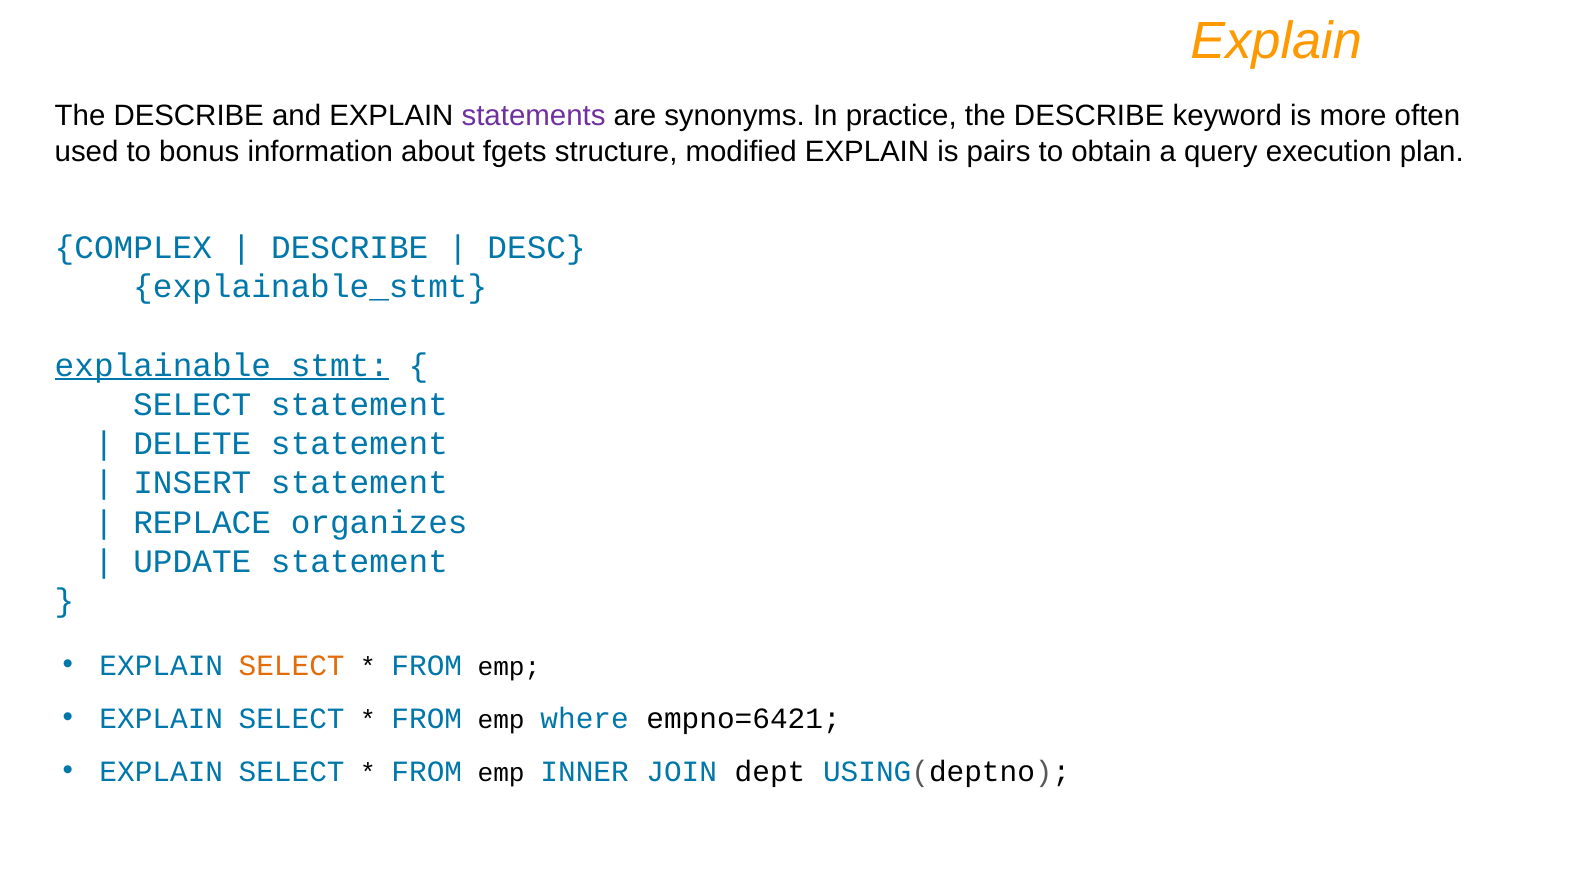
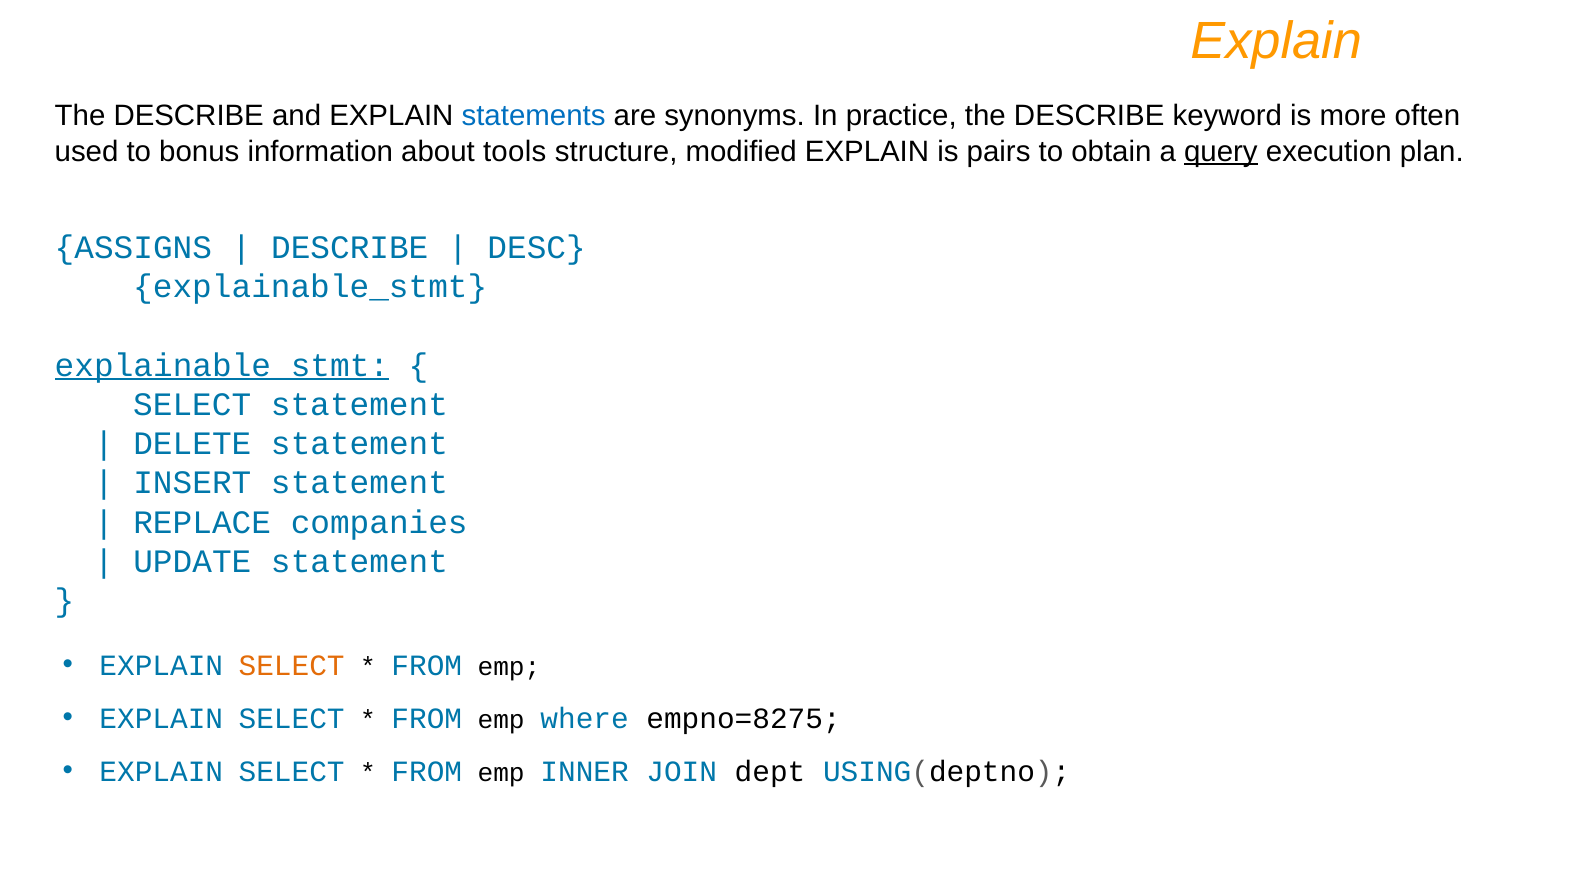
statements colour: purple -> blue (534, 116)
fgets: fgets -> tools (515, 151)
query underline: none -> present (1221, 151)
COMPLEX: COMPLEX -> ASSIGNS (133, 247)
organizes: organizes -> companies (379, 522)
empno=6421: empno=6421 -> empno=8275 (744, 719)
